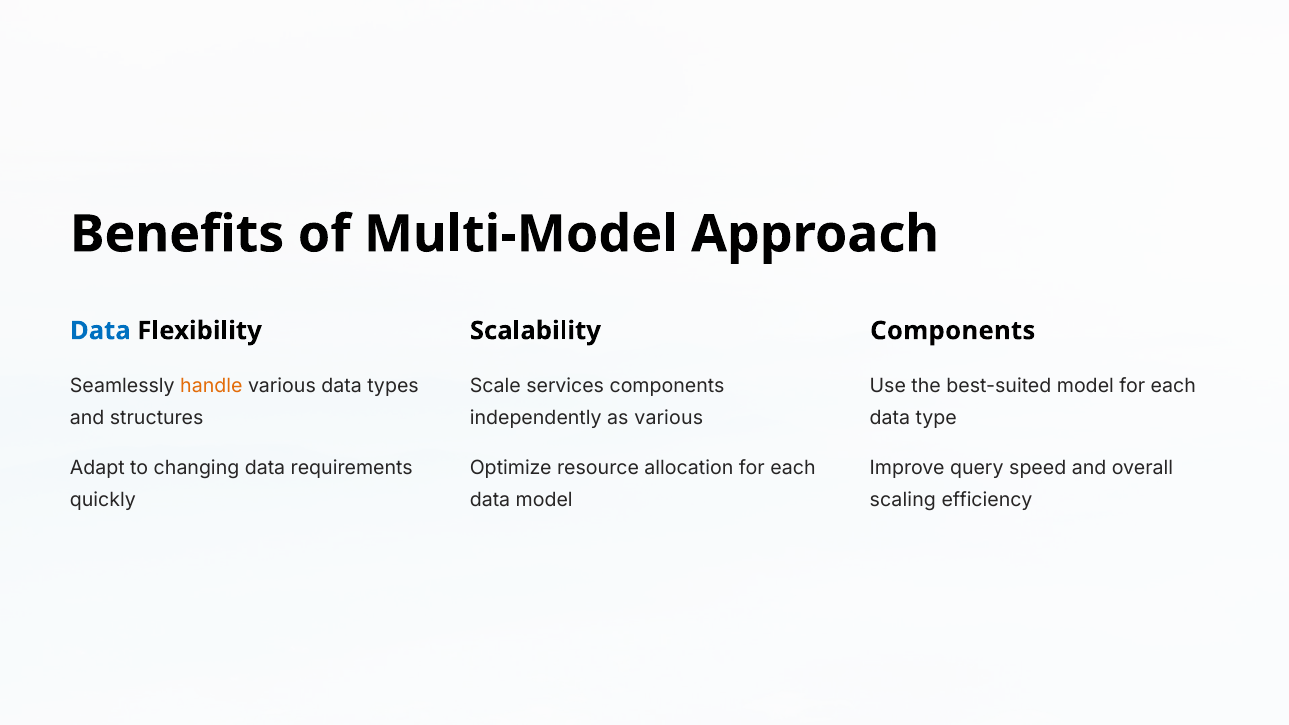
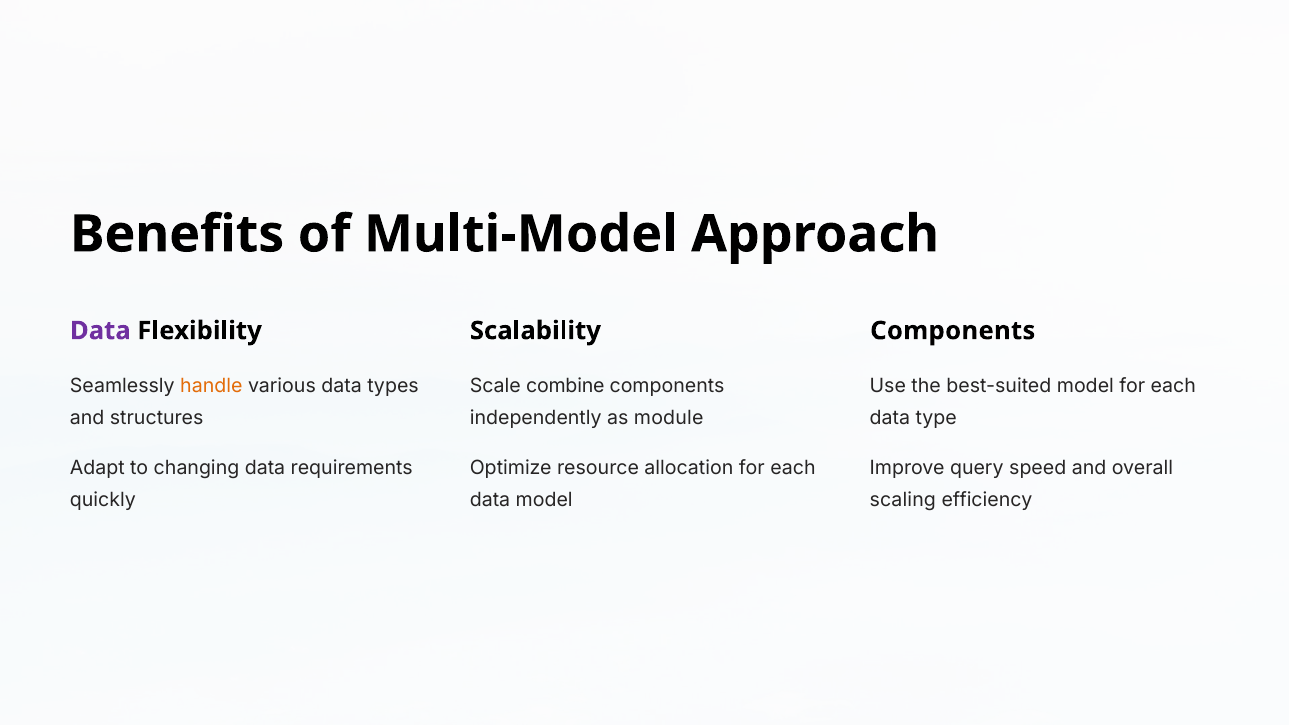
Data colour: blue -> purple (100, 331)
services: services -> combine (565, 386)
as various: various -> module (669, 418)
